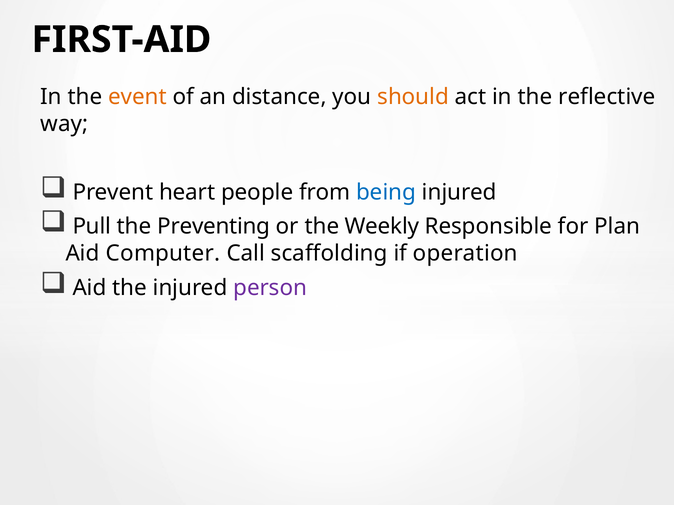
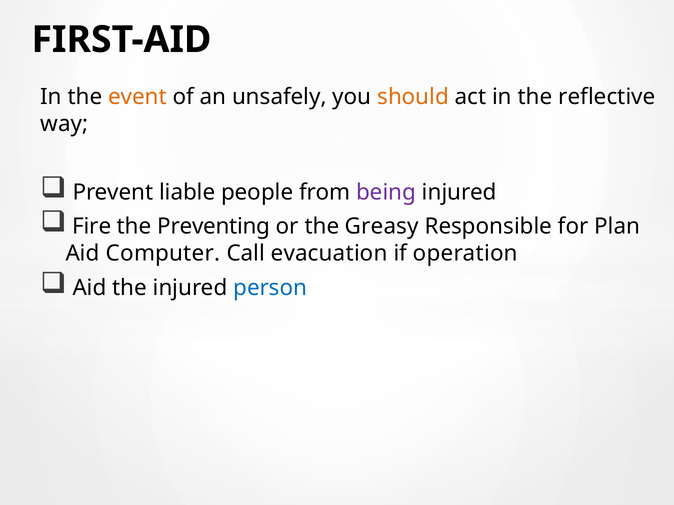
distance: distance -> unsafely (279, 97)
heart: heart -> liable (187, 193)
being colour: blue -> purple (386, 193)
Pull: Pull -> Fire (92, 227)
Weekly: Weekly -> Greasy (382, 227)
scaffolding: scaffolding -> evacuation (329, 254)
person colour: purple -> blue (270, 288)
